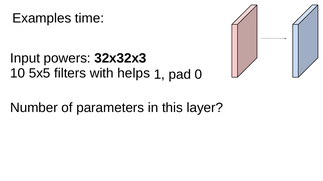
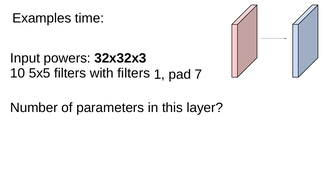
with helps: helps -> filters (134, 73)
0: 0 -> 7 (198, 75)
